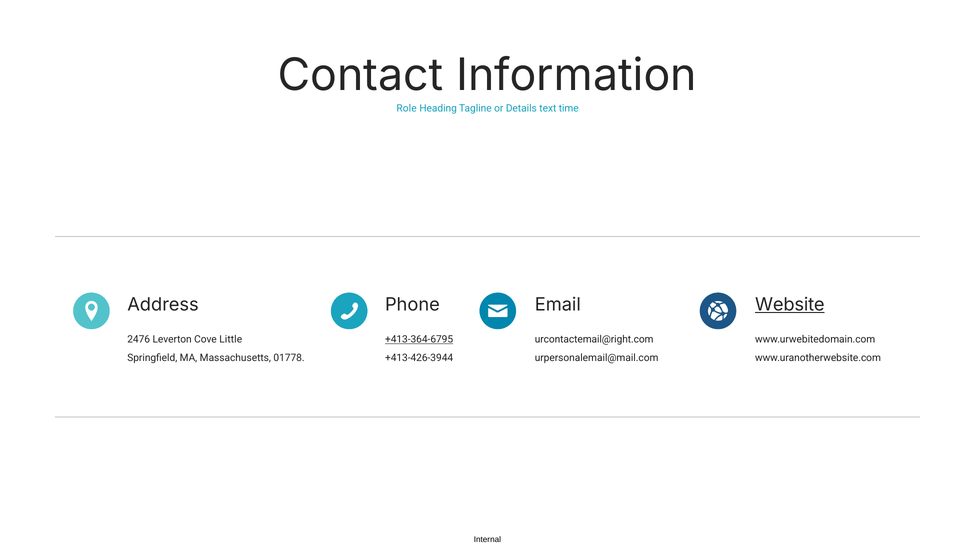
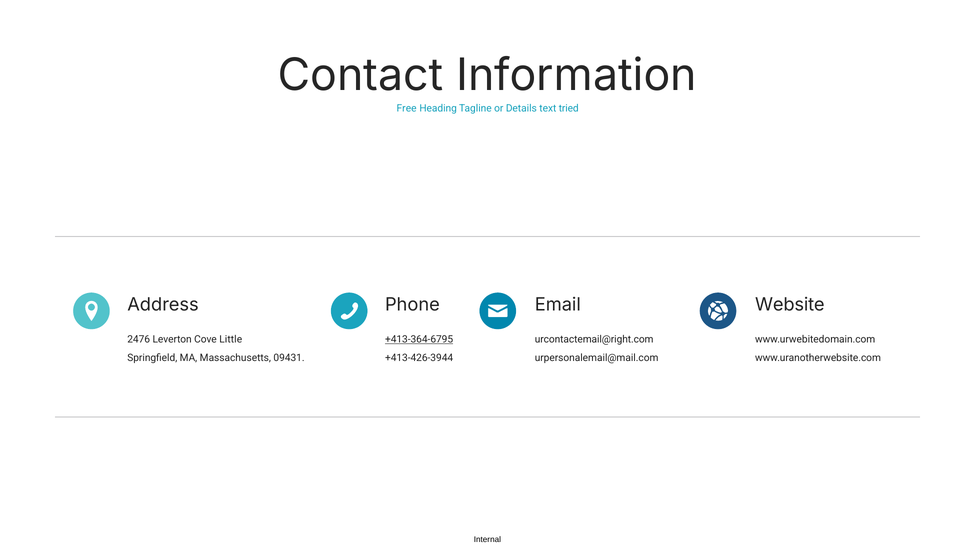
Role: Role -> Free (407, 108)
time: time -> tried (569, 108)
Website underline: present -> none (790, 304)
01778: 01778 -> 09431 (289, 357)
